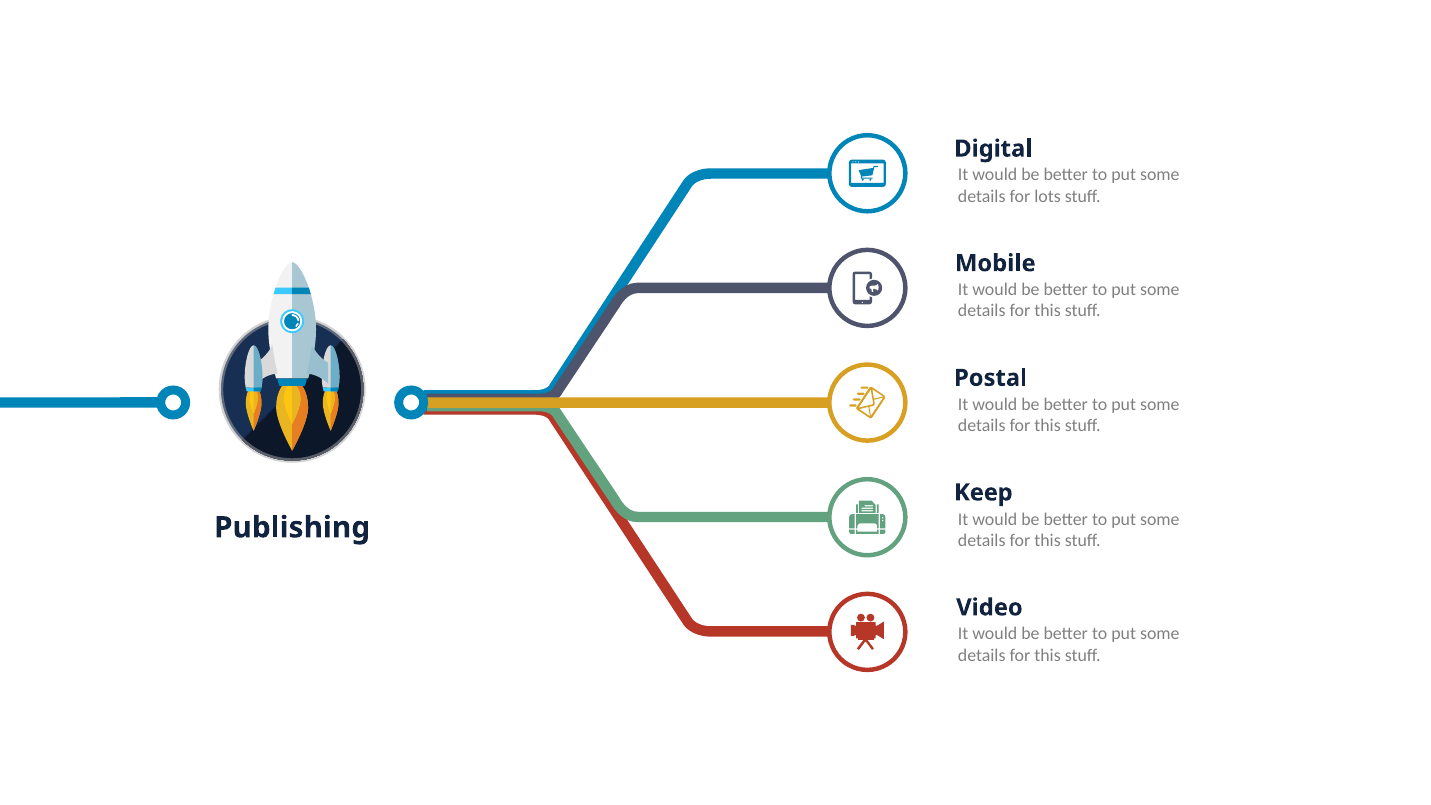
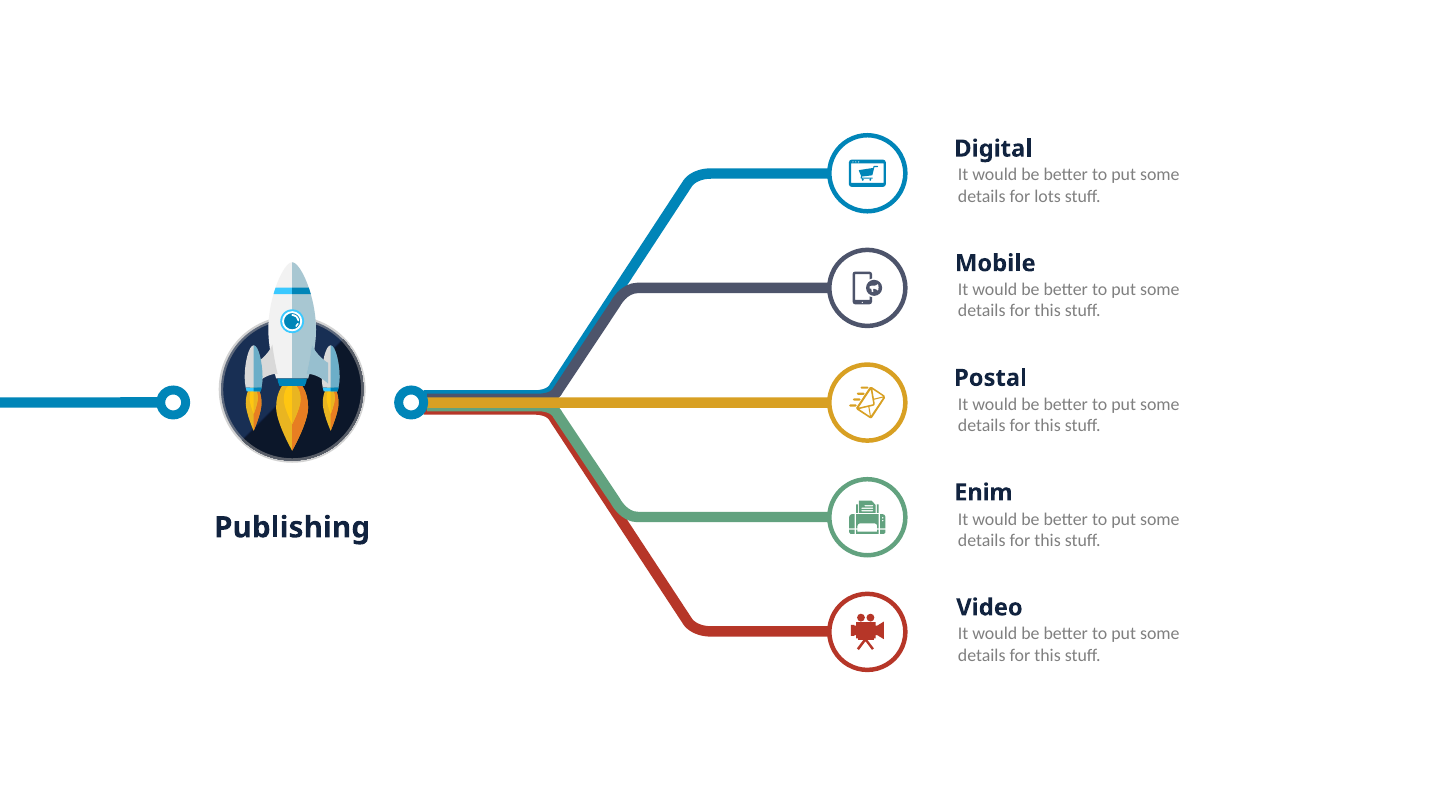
Keep: Keep -> Enim (983, 493)
